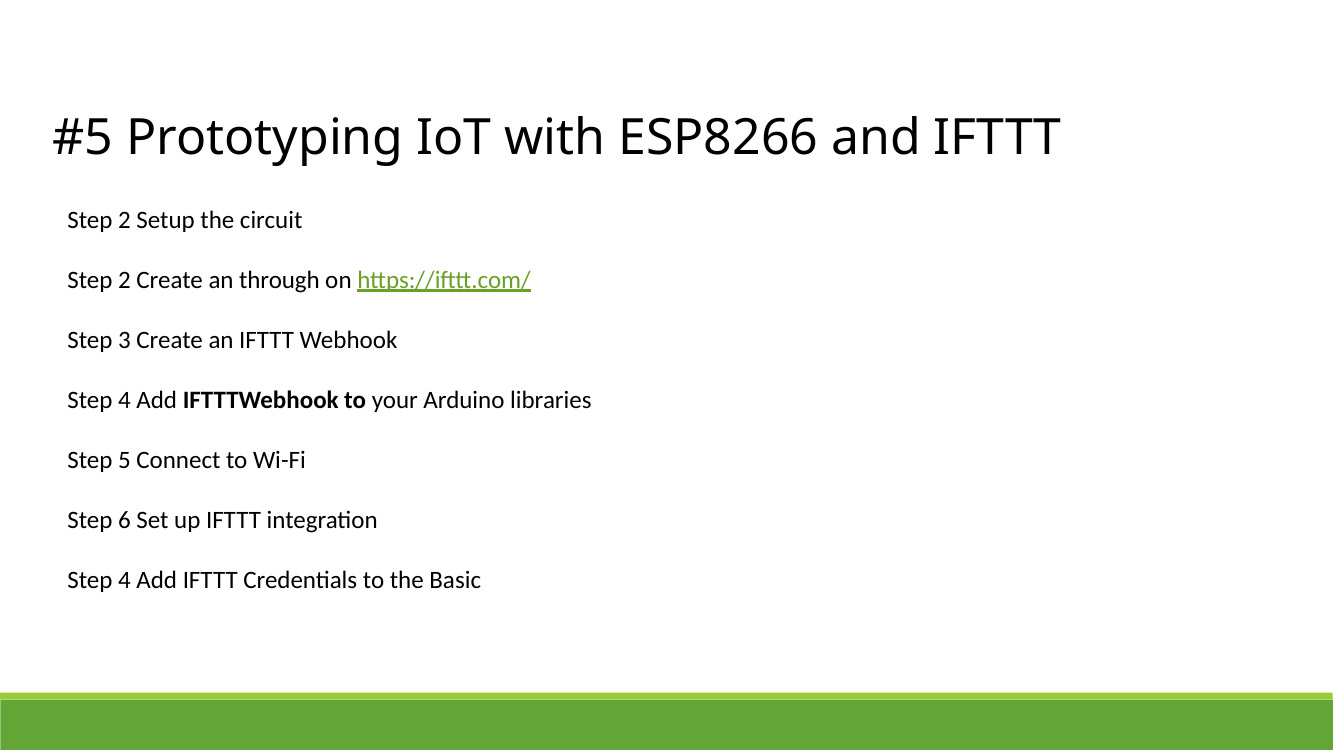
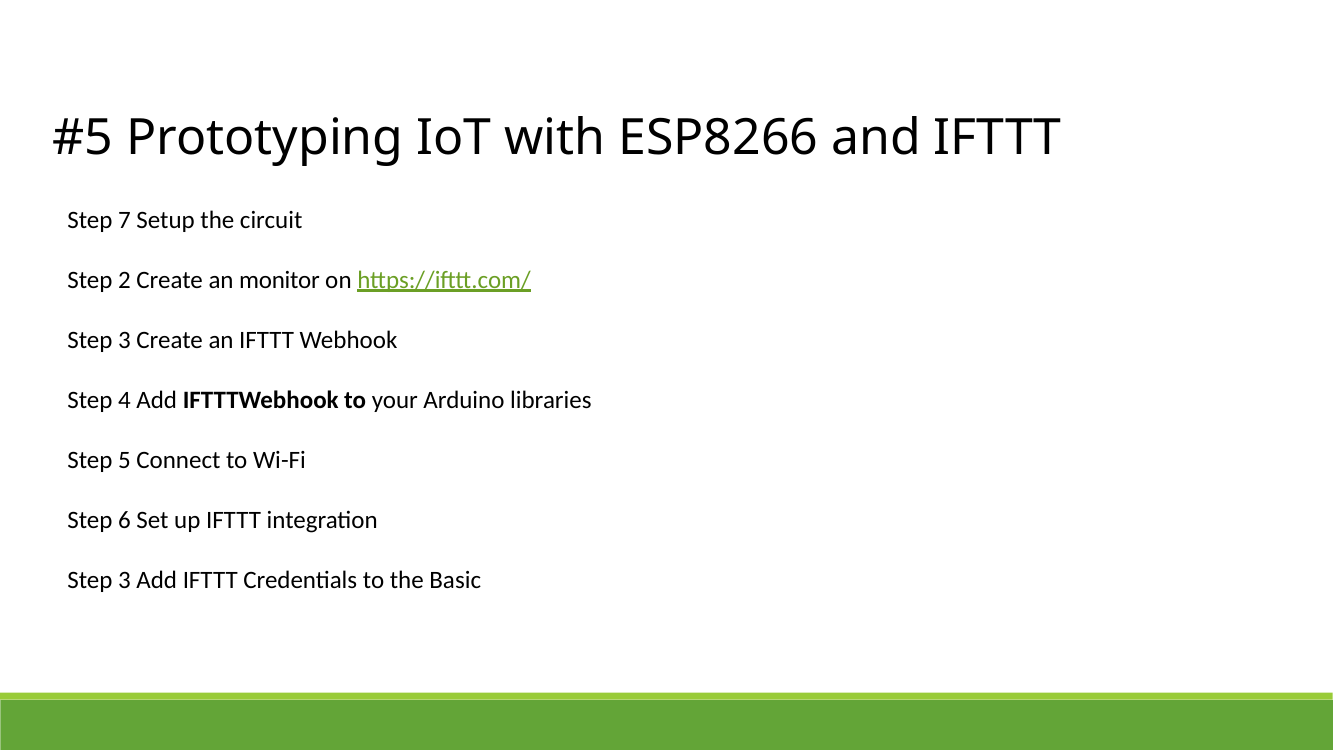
2: 2 -> 7 (124, 220)
through: through -> monitor (279, 280)
4: 4 -> 3 (124, 580)
